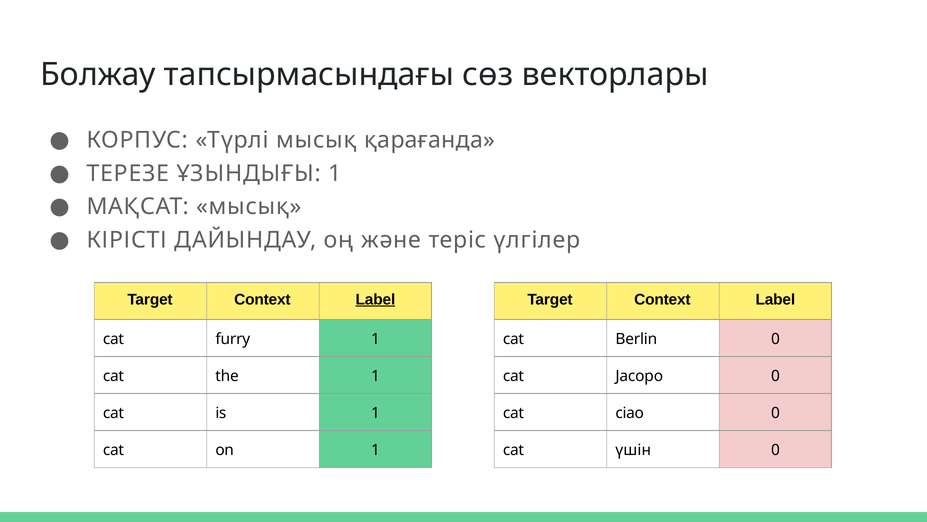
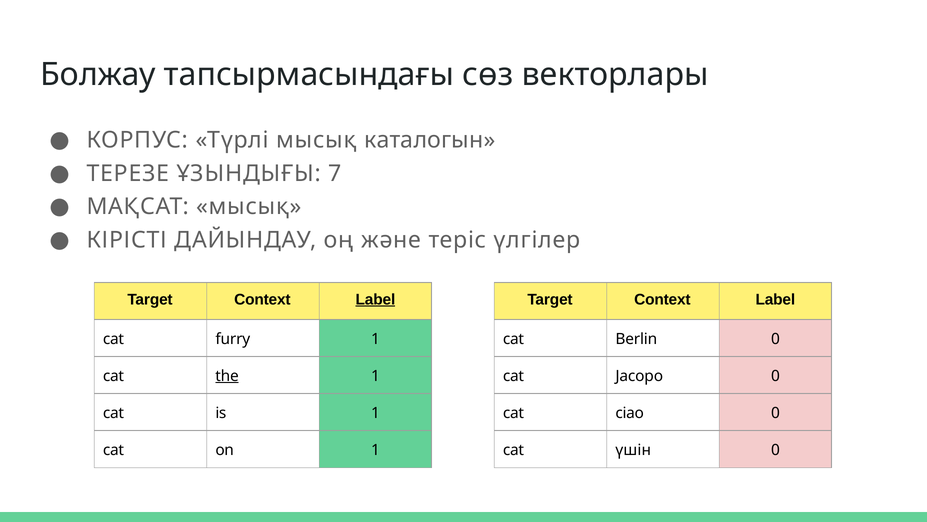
қарағанда: қарағанда -> каталогын (430, 140)
ҰЗЫНДЫҒЫ 1: 1 -> 7 (335, 173)
the underline: none -> present (227, 376)
